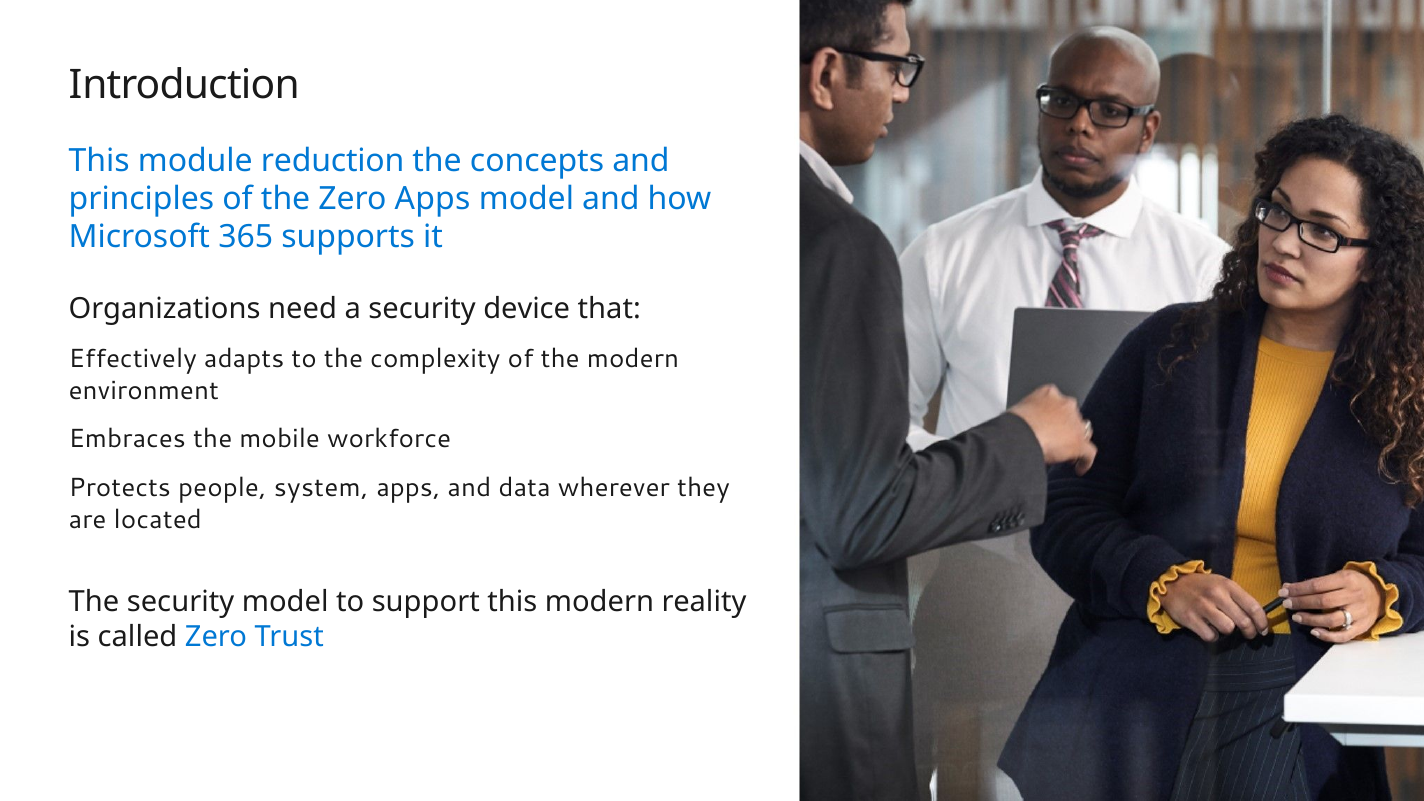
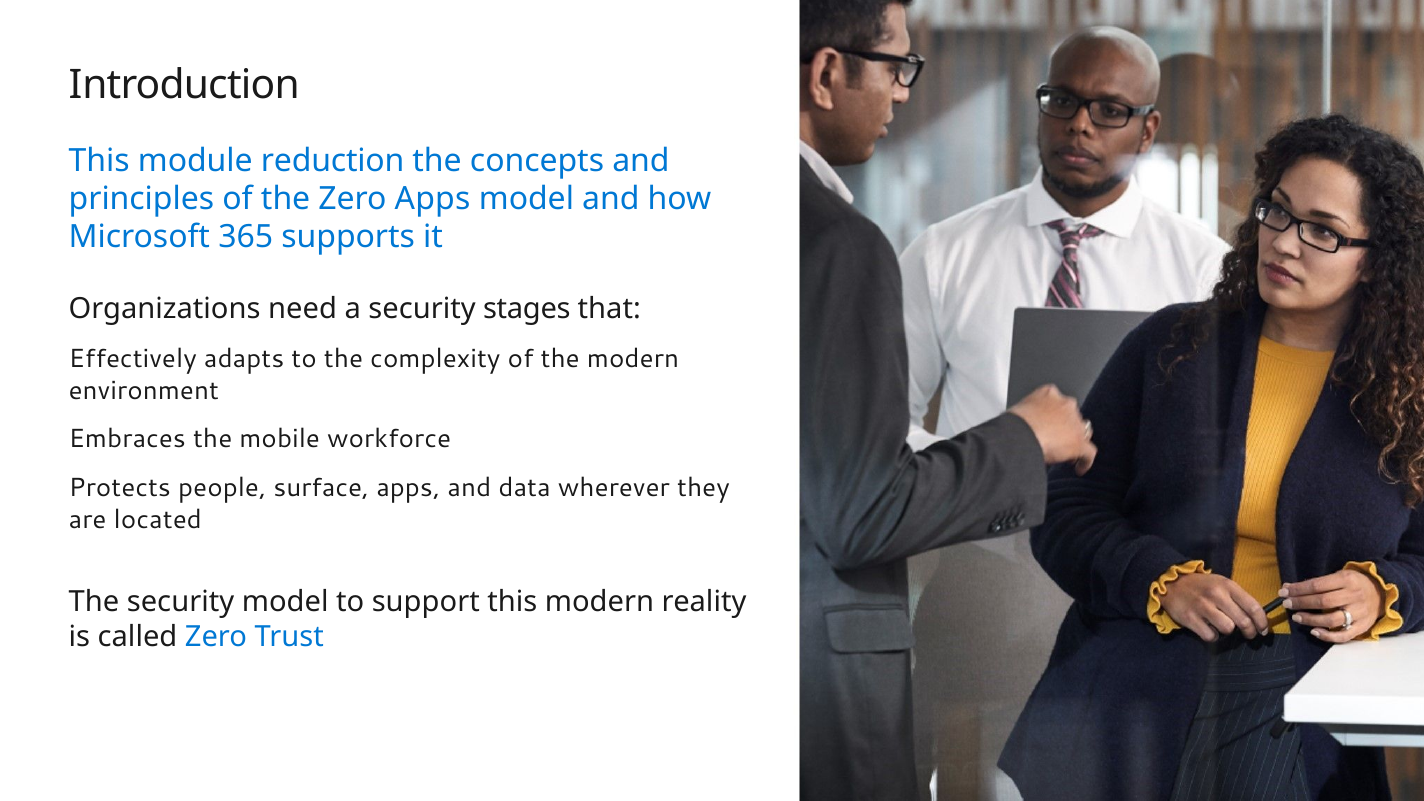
device: device -> stages (527, 309)
system: system -> surface (321, 488)
